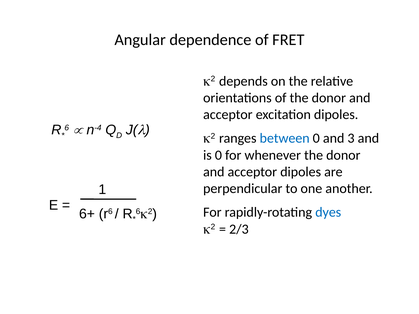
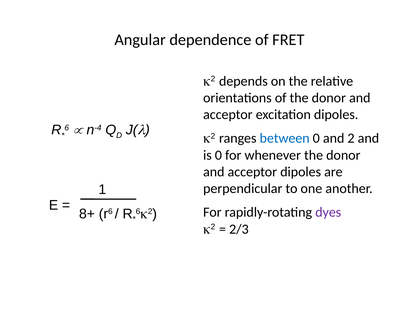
3: 3 -> 2 (351, 138)
dyes colour: blue -> purple (328, 213)
6+: 6+ -> 8+ (87, 214)
